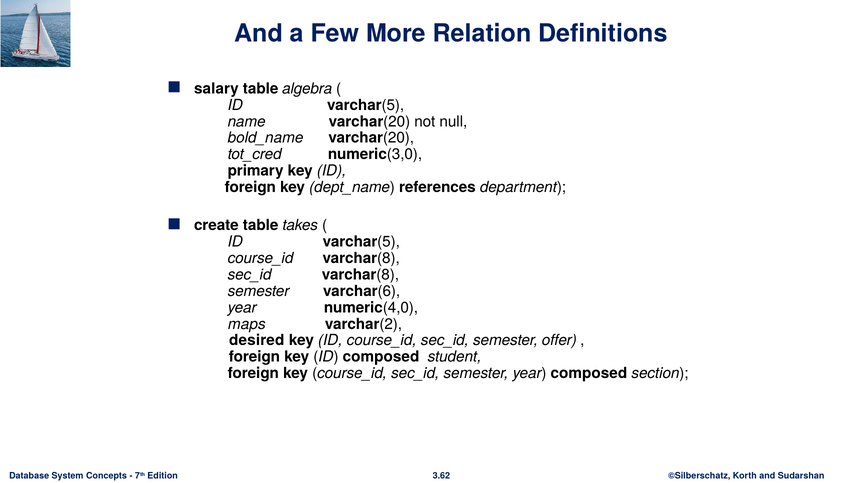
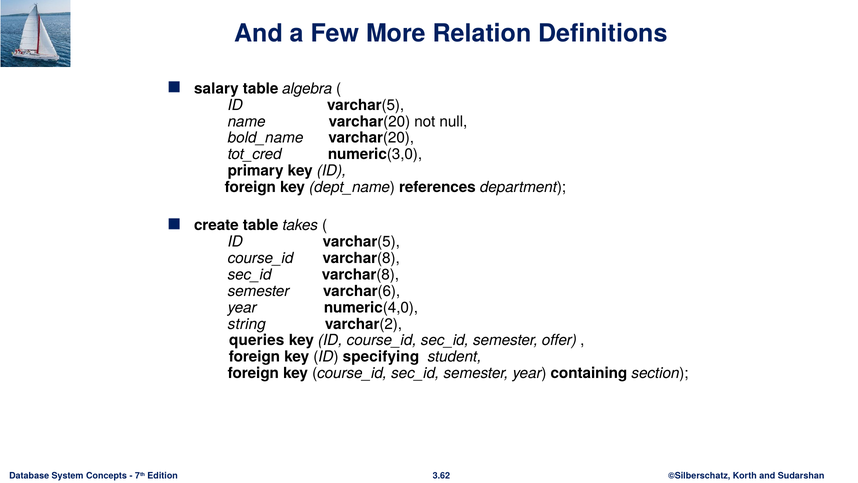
maps: maps -> string (247, 324)
desired: desired -> queries (257, 340)
ID composed: composed -> specifying (381, 357)
year composed: composed -> containing (589, 373)
